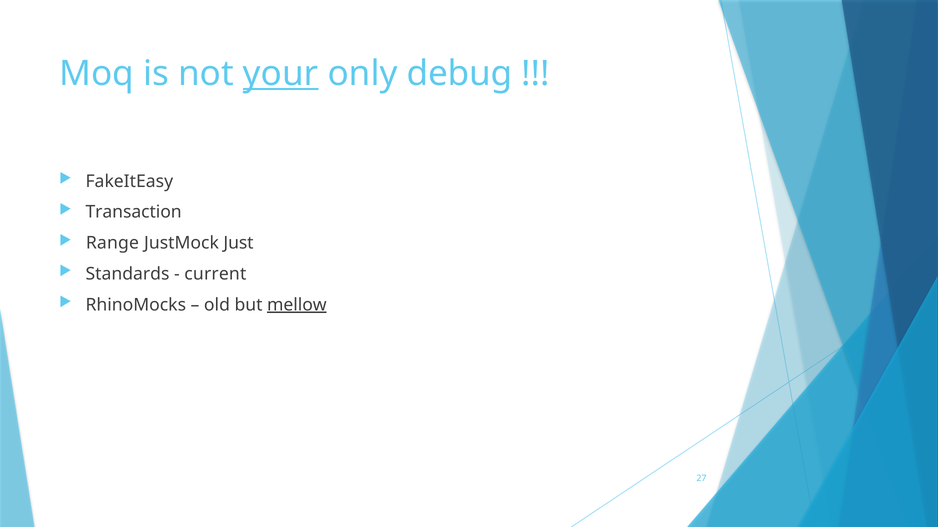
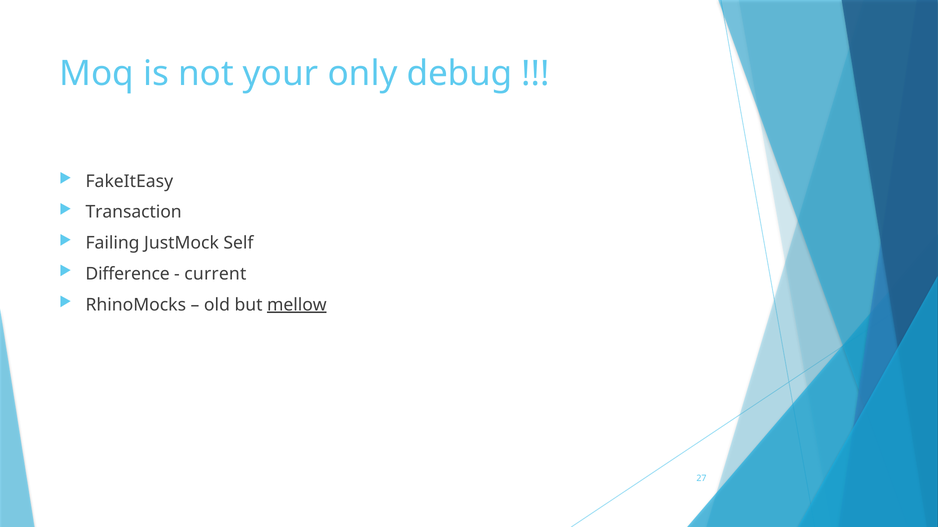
your underline: present -> none (281, 74)
Range: Range -> Failing (113, 243)
Just: Just -> Self (239, 243)
Standards: Standards -> Difference (128, 274)
